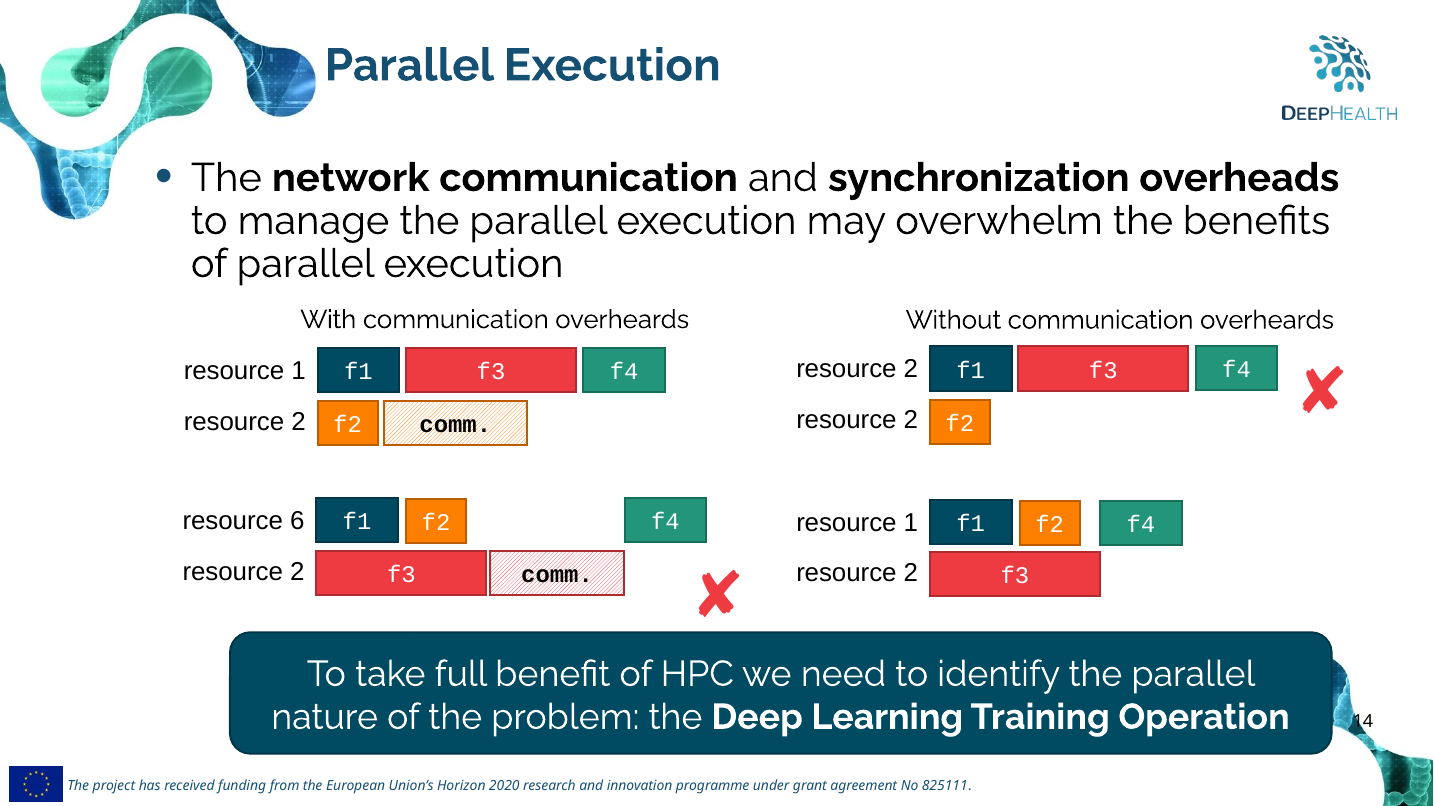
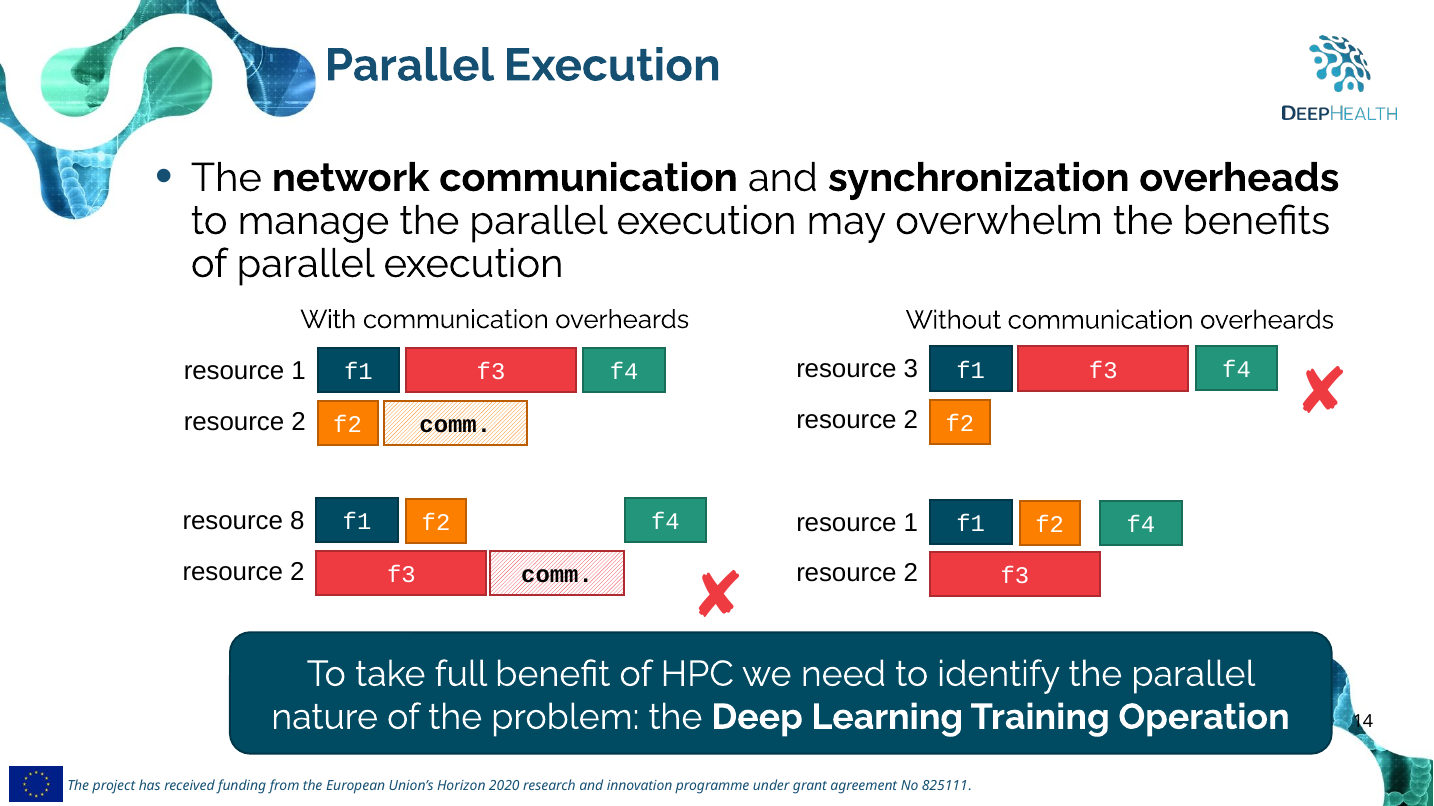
2: 2 -> 3 (911, 370)
6: 6 -> 8 (297, 521)
